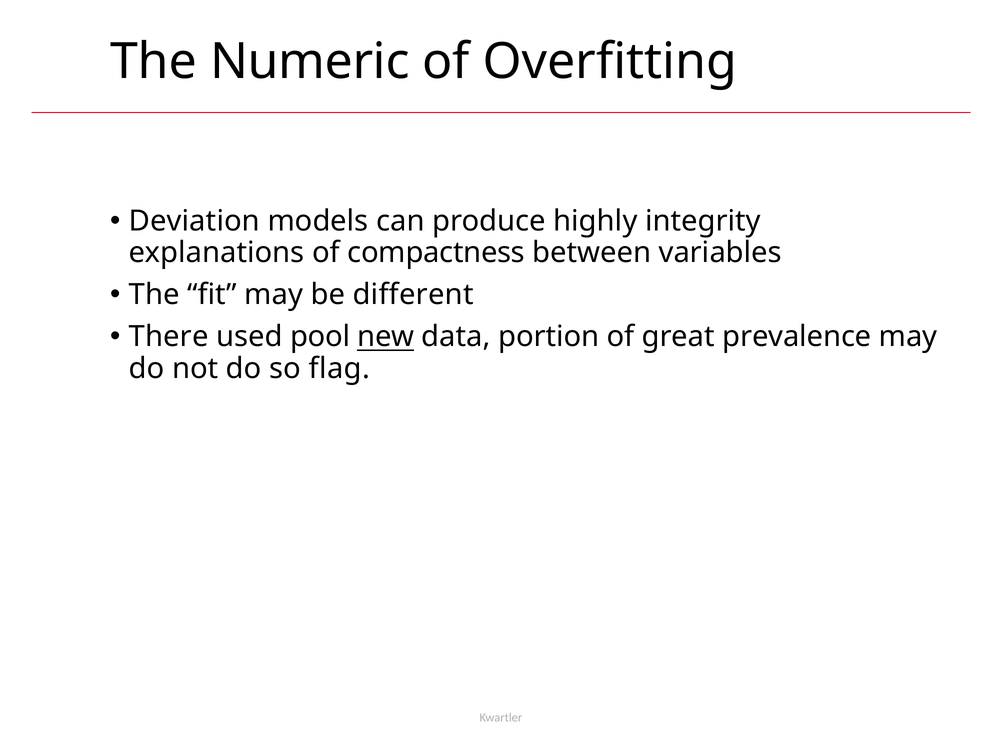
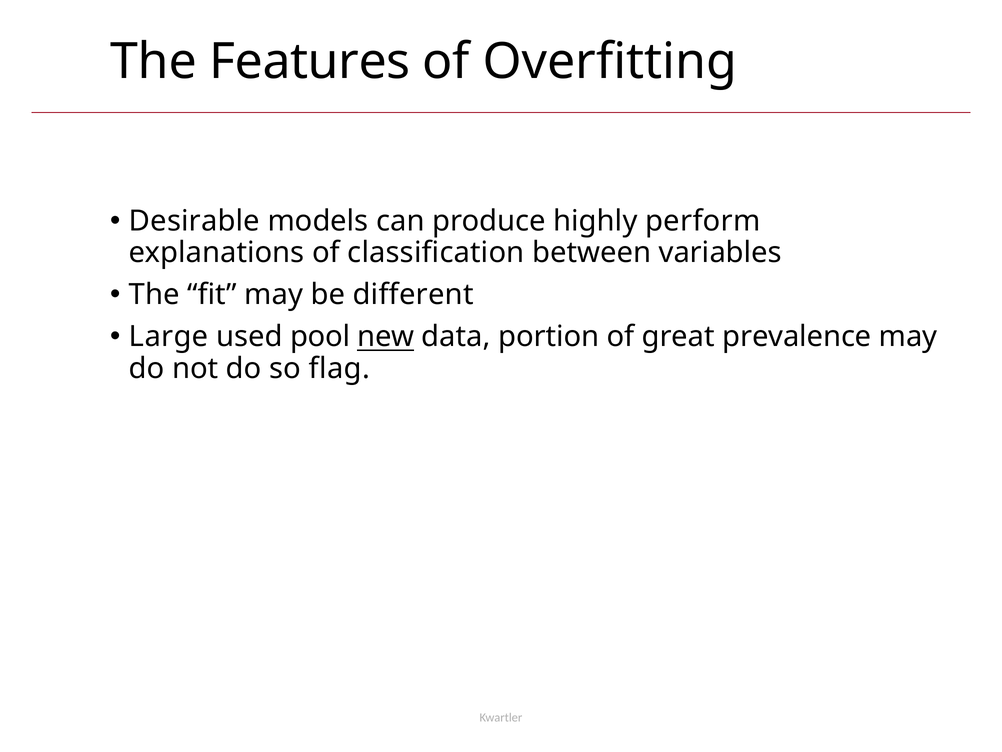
Numeric: Numeric -> Features (310, 62)
Deviation: Deviation -> Desirable (194, 221)
integrity: integrity -> perform (703, 221)
compactness: compactness -> classification (436, 253)
There: There -> Large (169, 337)
